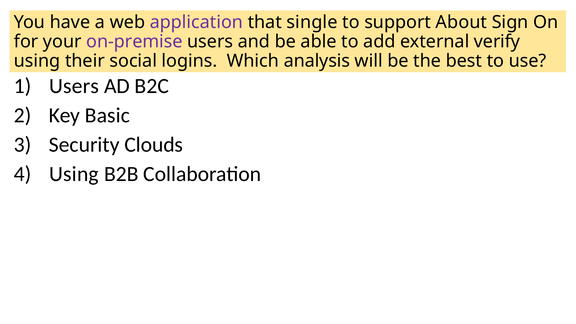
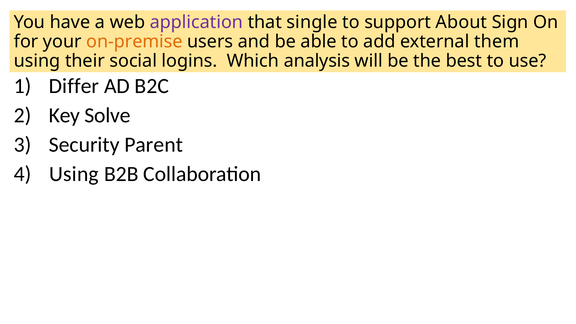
on-premise colour: purple -> orange (134, 42)
verify: verify -> them (497, 42)
Users: Users -> Differ (74, 86)
Basic: Basic -> Solve (108, 115)
Clouds: Clouds -> Parent (154, 145)
